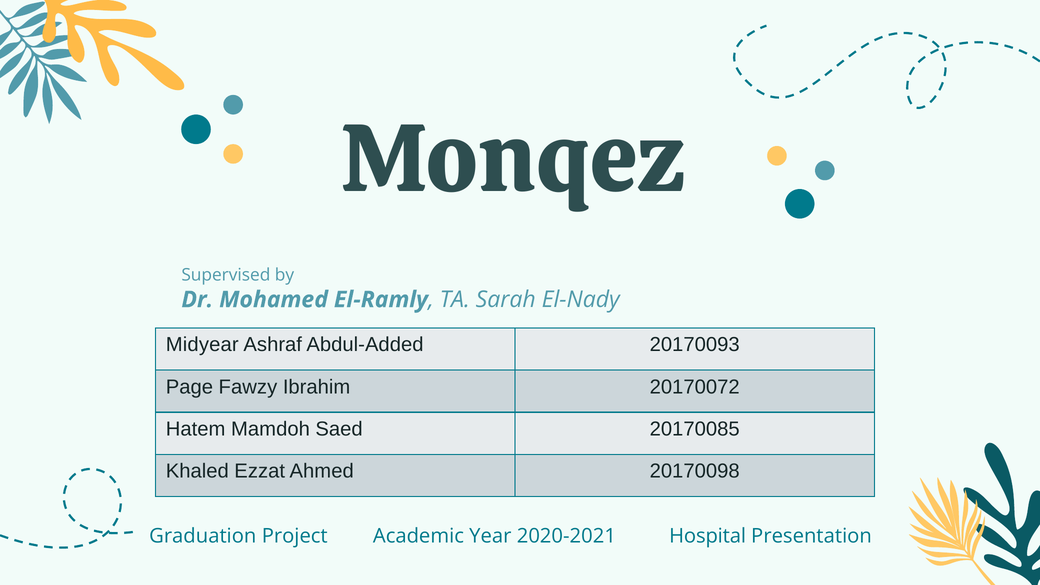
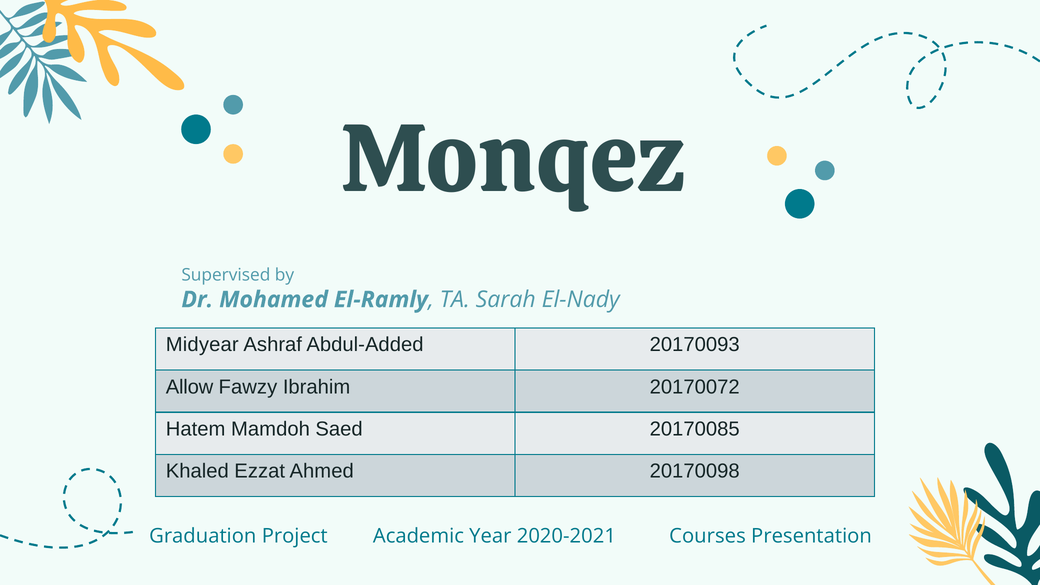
Page: Page -> Allow (190, 387)
Hospital: Hospital -> Courses (707, 536)
